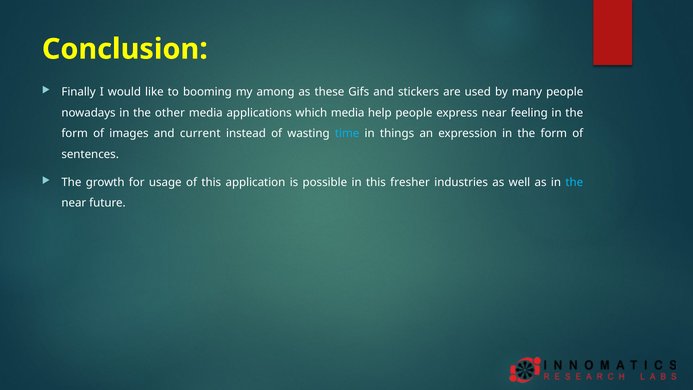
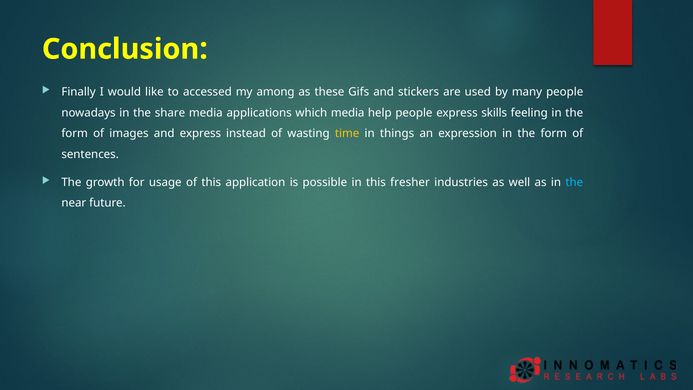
booming: booming -> accessed (207, 92)
other: other -> share (170, 113)
express near: near -> skills (494, 113)
and current: current -> express (200, 133)
time colour: light blue -> yellow (347, 133)
